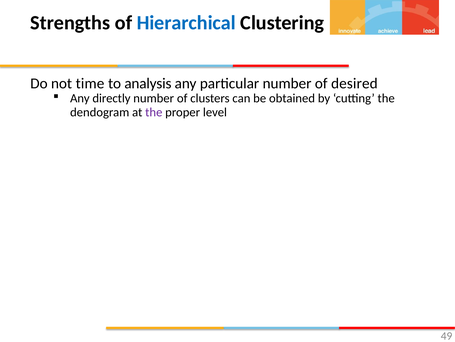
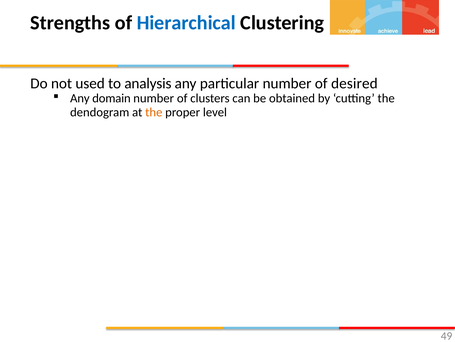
time: time -> used (90, 83)
directly: directly -> domain (111, 98)
the colour: purple -> orange (154, 112)
